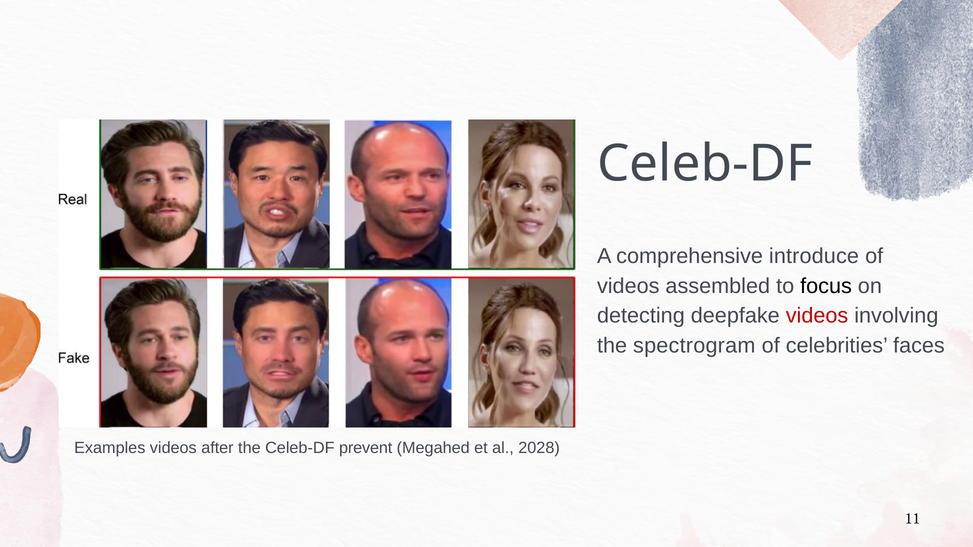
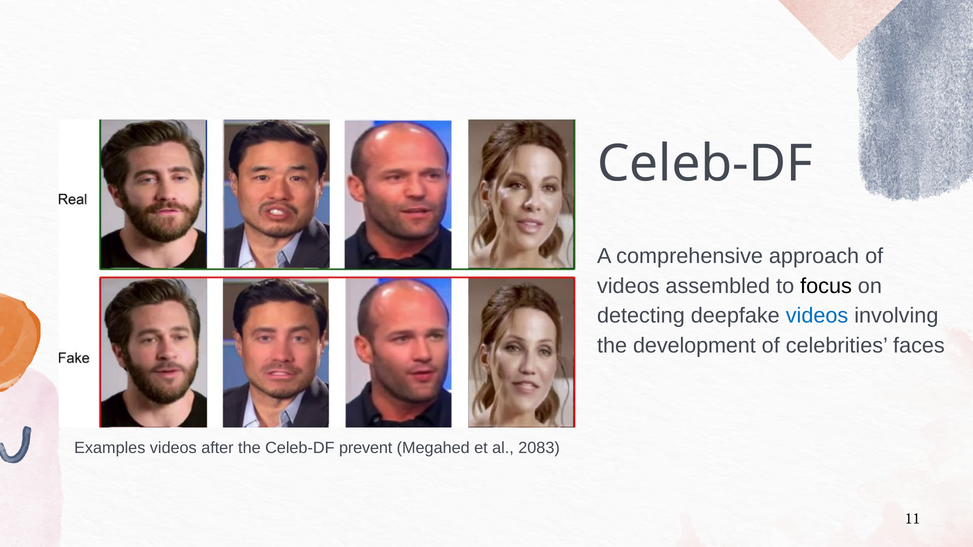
introduce: introduce -> approach (814, 256)
videos colour: red -> blue (817, 316)
spectrogram: spectrogram -> development (694, 346)
2028: 2028 -> 2083 (539, 448)
